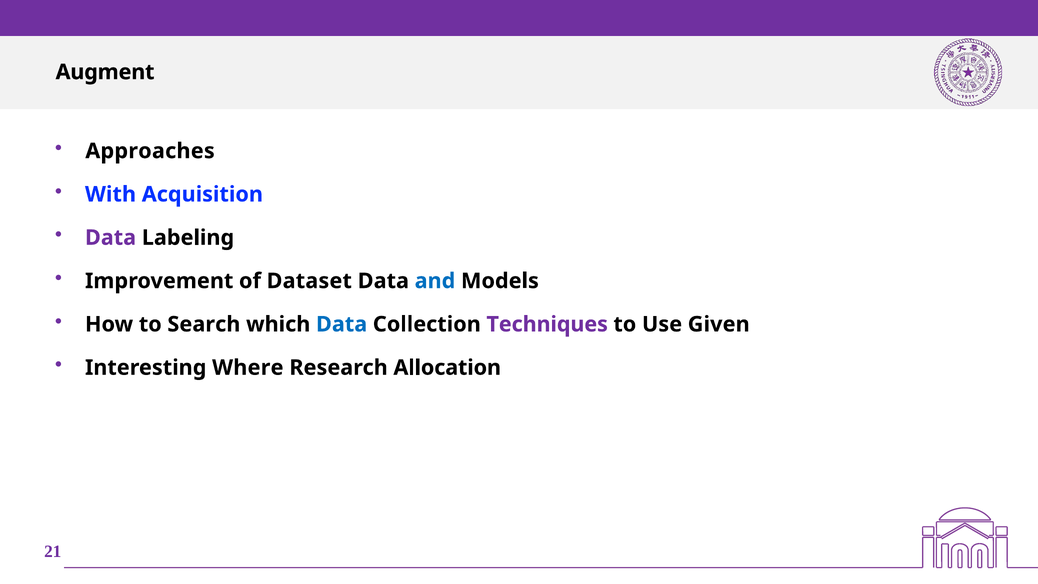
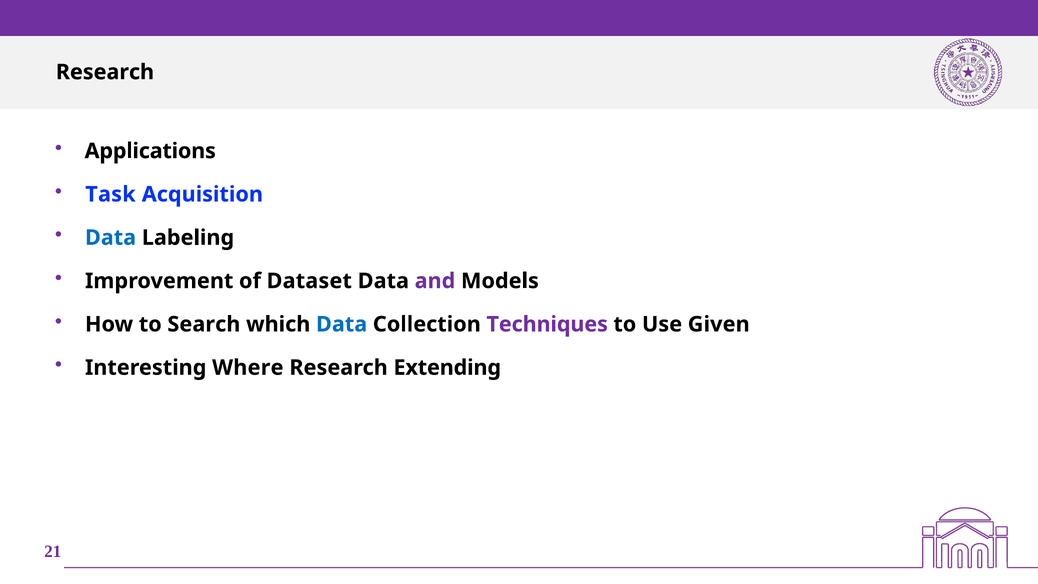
Augment: Augment -> Research (105, 72)
Approaches: Approaches -> Applications (150, 151)
With: With -> Task (110, 194)
Data colour: purple -> blue (111, 238)
and colour: blue -> purple (435, 281)
Allocation: Allocation -> Extending (447, 368)
